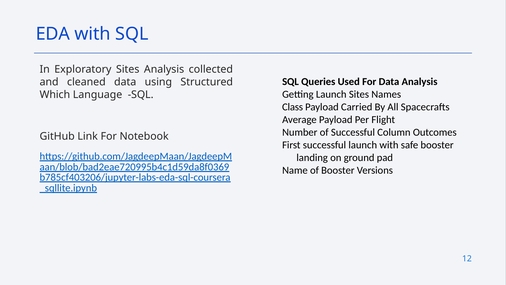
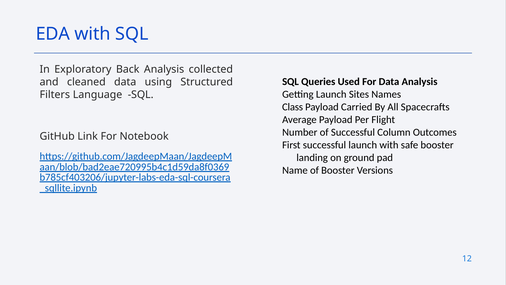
Exploratory Sites: Sites -> Back (128, 69)
Which: Which -> Filters (55, 95)
